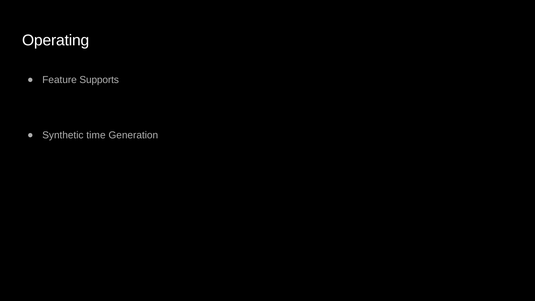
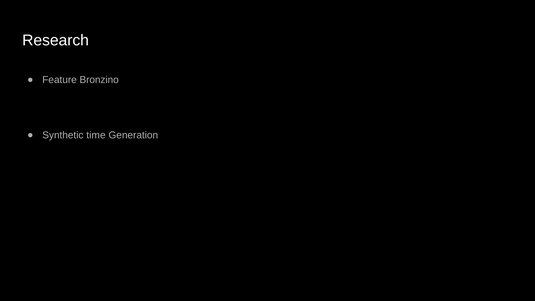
Operating: Operating -> Research (56, 41)
Supports: Supports -> Bronzino (99, 80)
